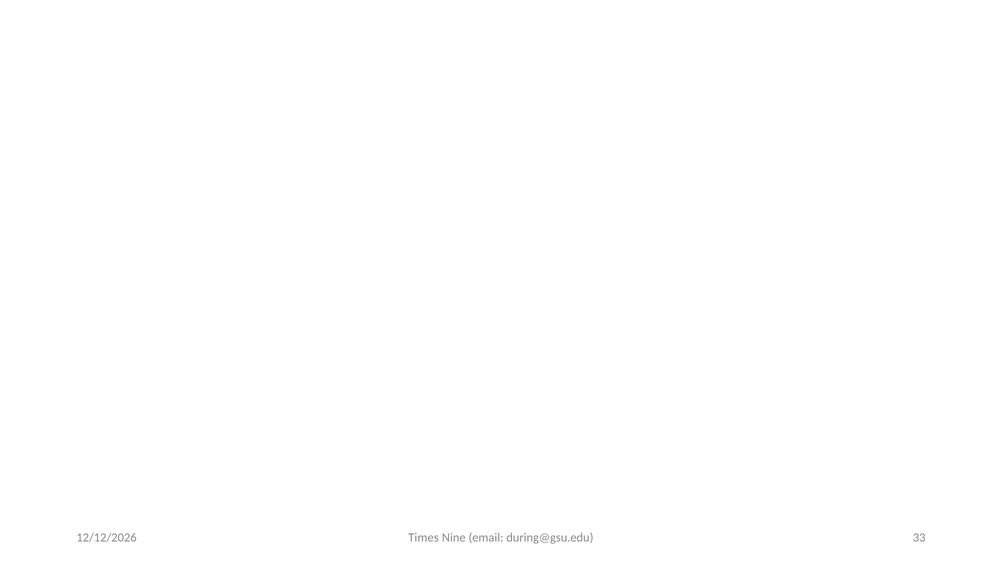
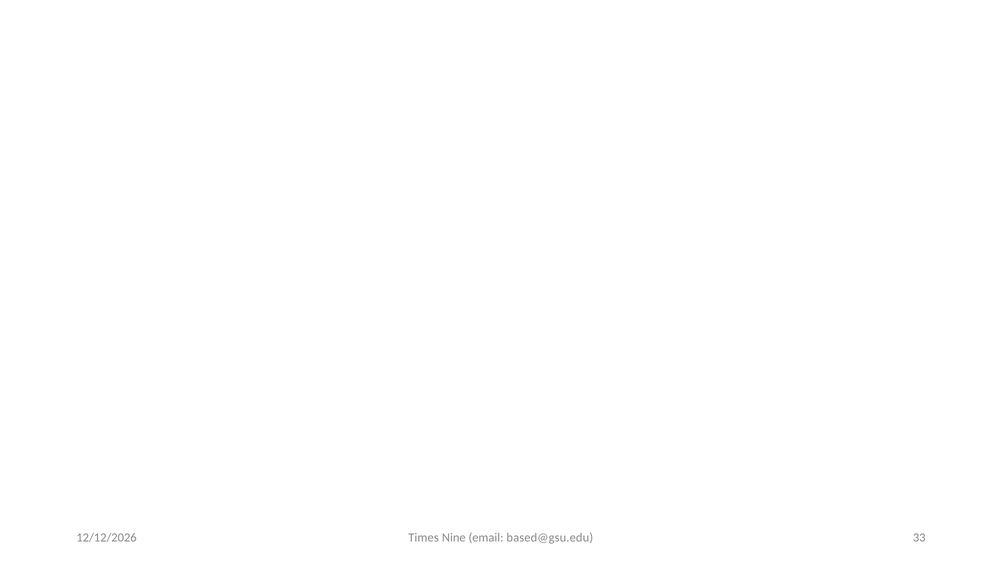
during@gsu.edu: during@gsu.edu -> based@gsu.edu (550, 538)
